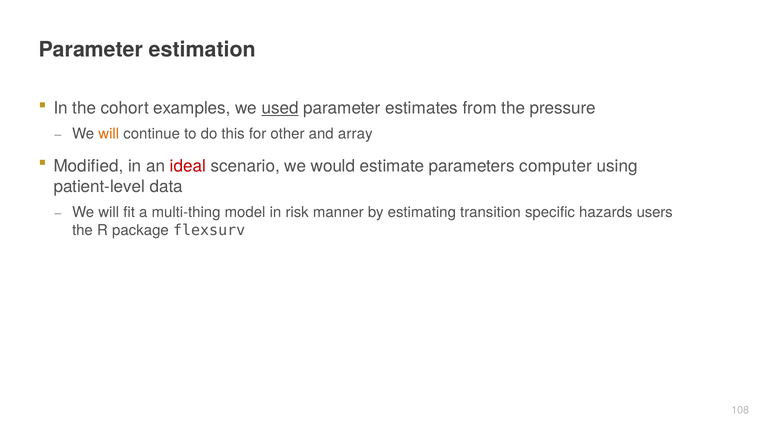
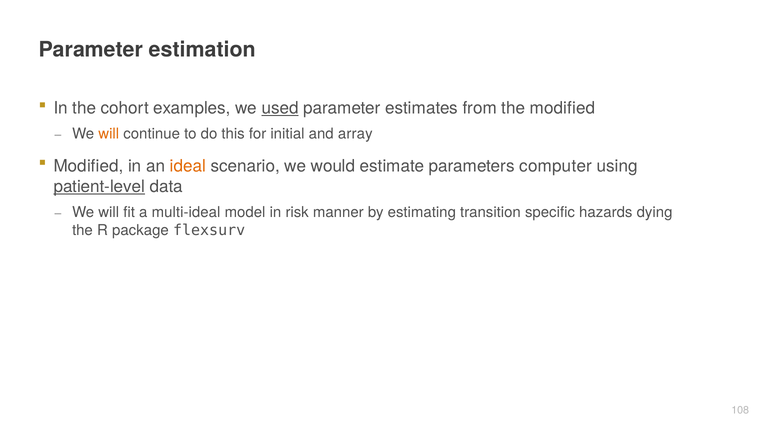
the pressure: pressure -> modified (563, 108)
other: other -> initial (287, 134)
ideal colour: red -> orange (188, 166)
patient-level underline: none -> present (99, 187)
multi-thing: multi-thing -> multi-ideal (186, 212)
users: users -> dying (655, 212)
